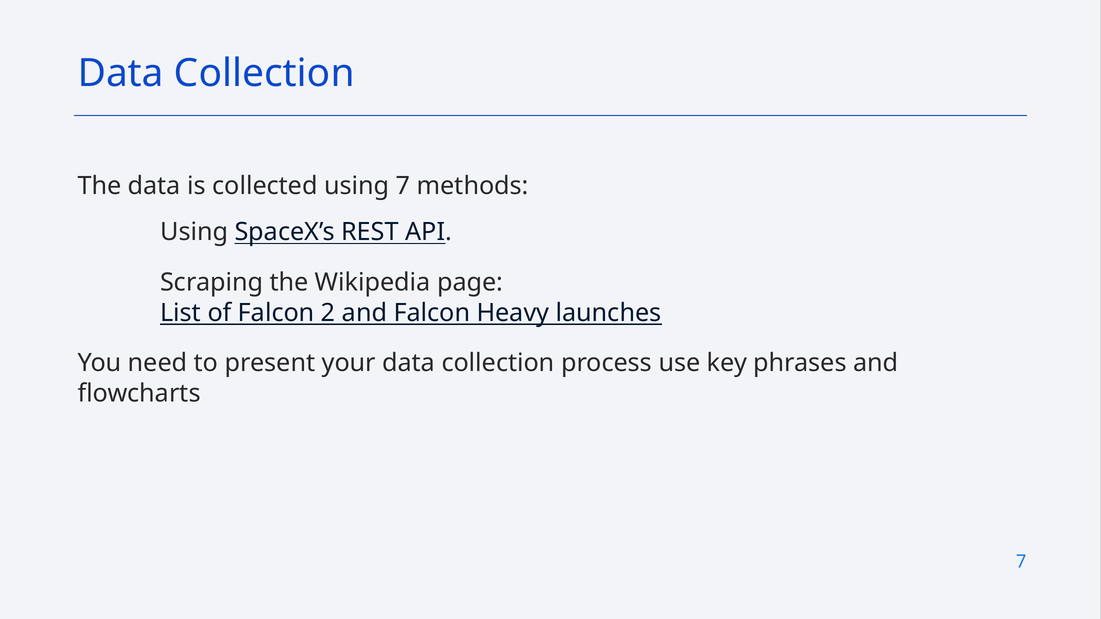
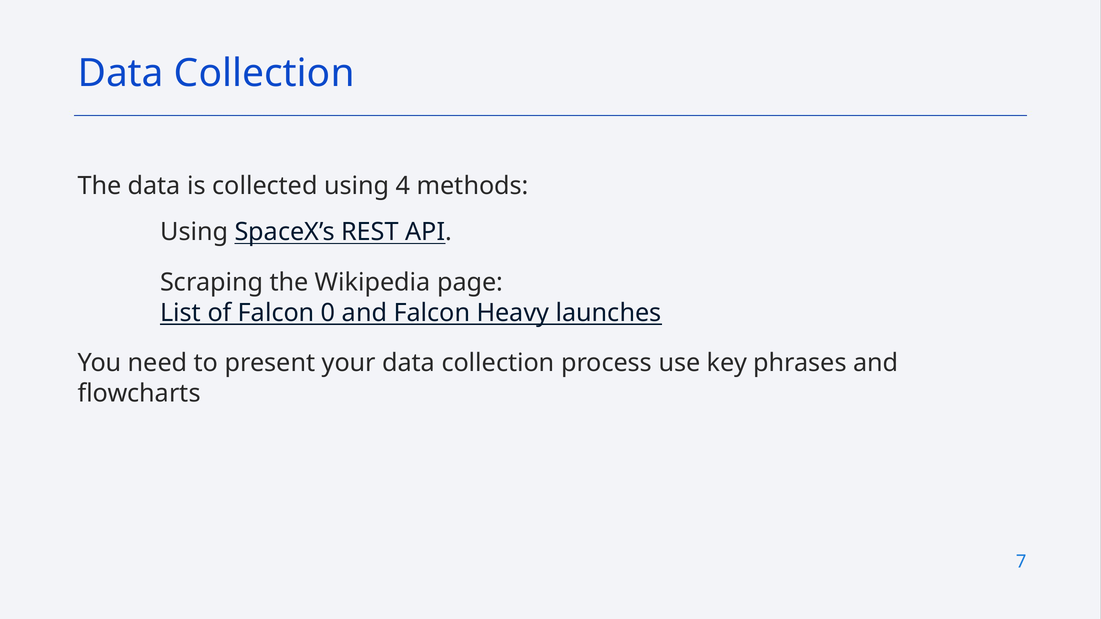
using 7: 7 -> 4 (403, 186)
2: 2 -> 0 (328, 313)
